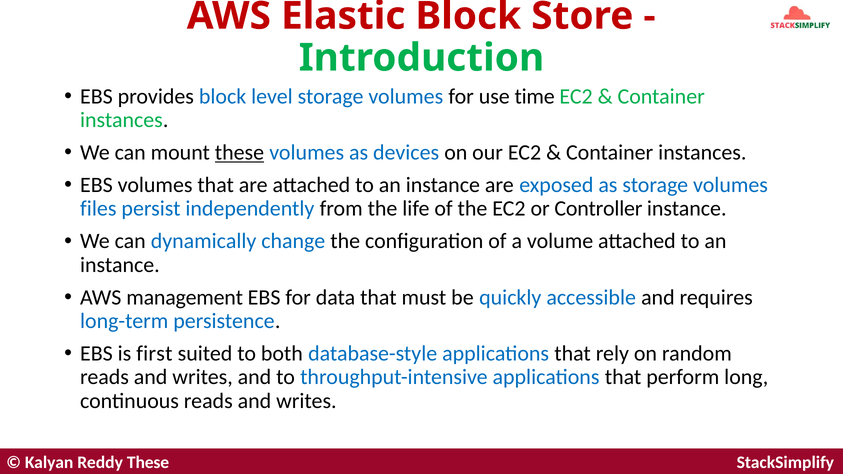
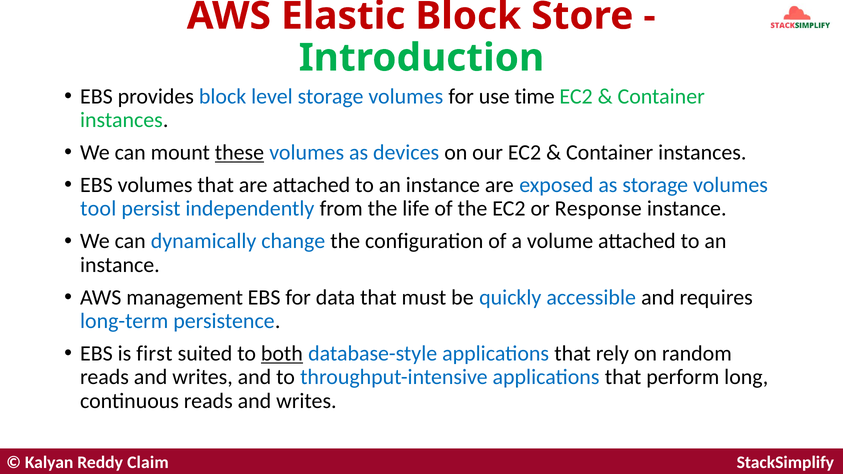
files: files -> tool (98, 209)
Controller: Controller -> Response (598, 209)
both underline: none -> present (282, 354)
Reddy These: These -> Claim (148, 463)
